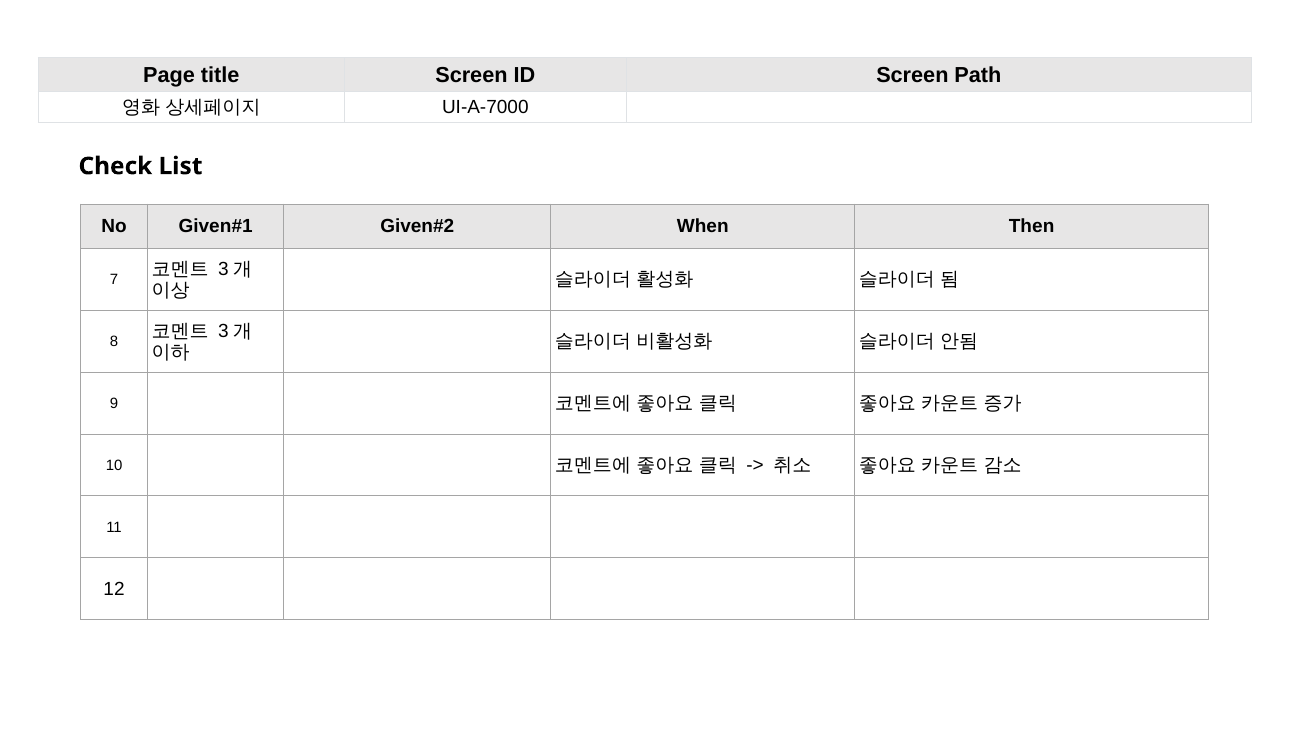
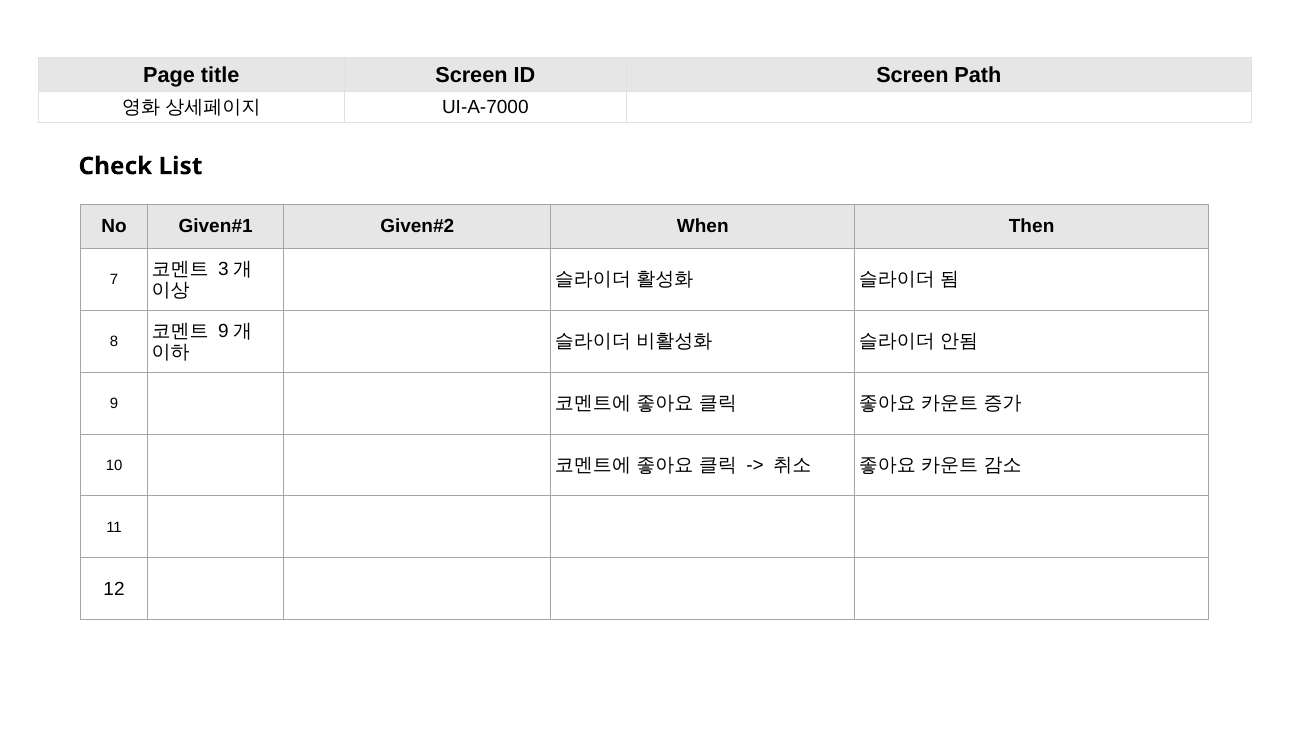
3: 3 -> 9 (224, 331)
